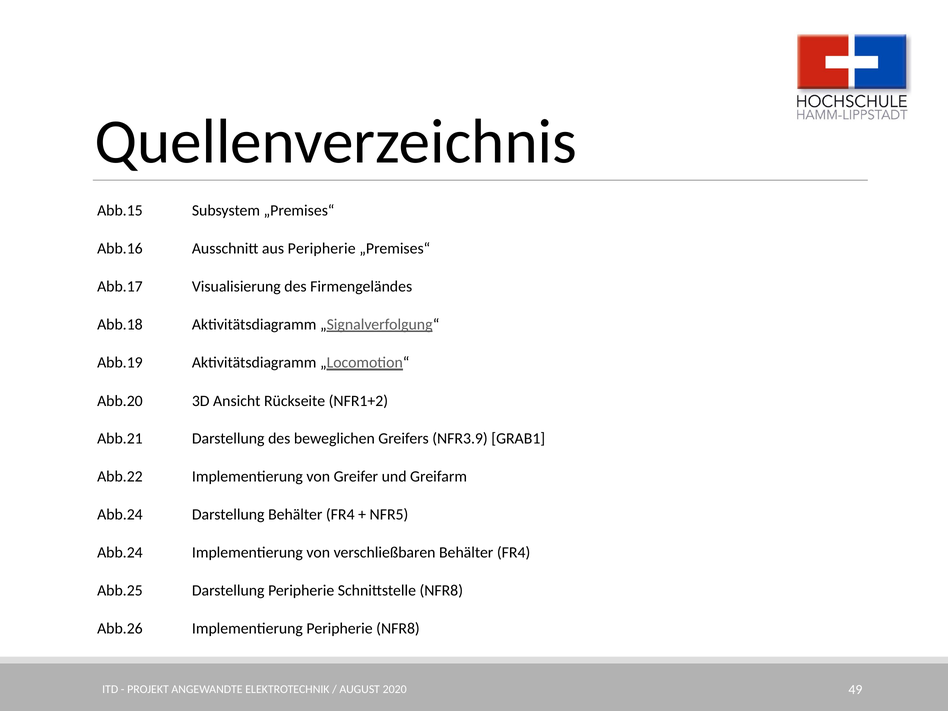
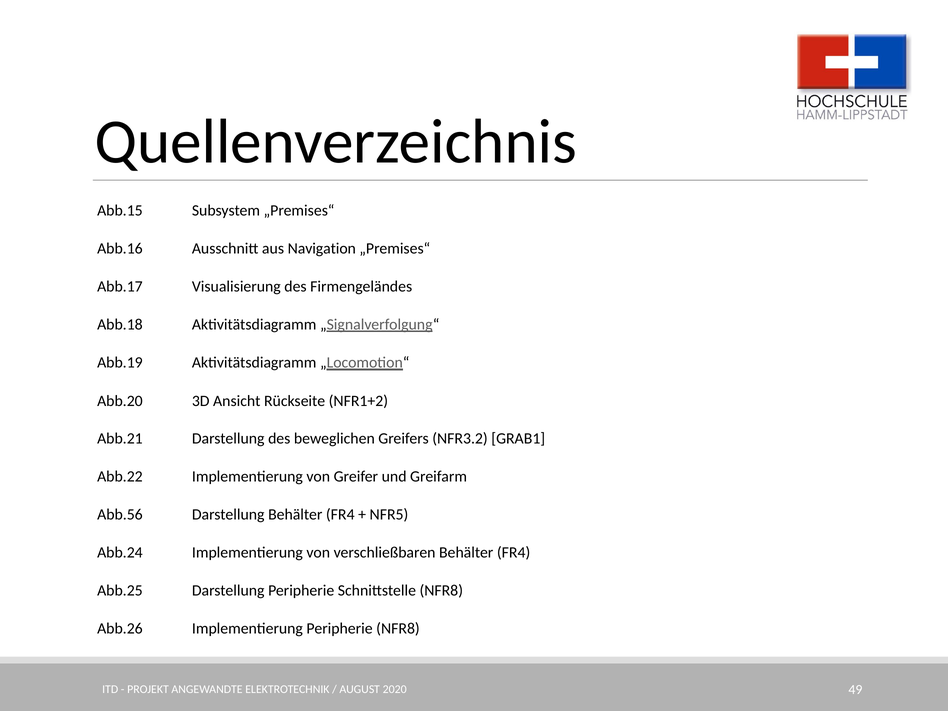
aus Peripherie: Peripherie -> Navigation (322, 249)
NFR3.9: NFR3.9 -> NFR3.2 (460, 439)
Abb.24: Abb.24 -> Abb.56 (120, 515)
